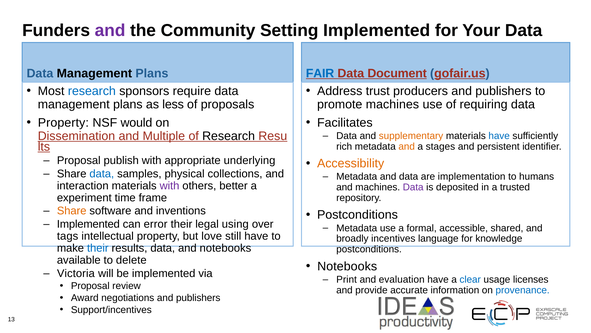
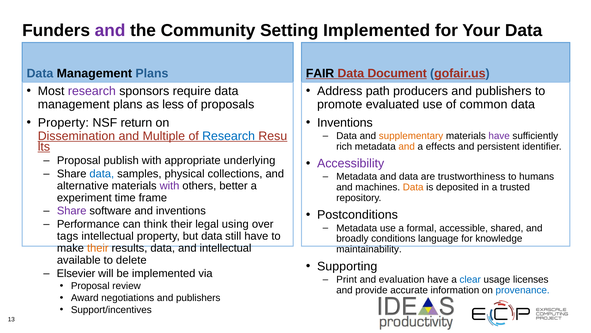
FAIR colour: blue -> black (320, 73)
research colour: blue -> purple (92, 91)
trust: trust -> path (378, 91)
promote machines: machines -> evaluated (392, 104)
requiring: requiring -> common (484, 104)
would: would -> return (136, 122)
Facilitates: Facilitates -> Inventions (345, 122)
Research colour: black -> blue (229, 136)
have colour: blue -> purple (499, 136)
stages: stages -> effects (440, 146)
Accessibility colour: orange -> purple (351, 163)
implementation: implementation -> trustworthiness (472, 176)
interaction: interaction -> alternative (83, 186)
Data colour: purple -> orange (413, 187)
Share colour: orange -> purple (72, 211)
Implemented: Implemented -> Performance (88, 224)
error: error -> think (156, 224)
but love: love -> data (212, 236)
incentives: incentives -> conditions (393, 238)
their colour: blue -> orange (98, 248)
and notebooks: notebooks -> intellectual (226, 248)
postconditions: postconditions -> maintainability (369, 249)
Notebooks: Notebooks -> Supporting (347, 266)
Victoria: Victoria -> Elsevier (76, 273)
